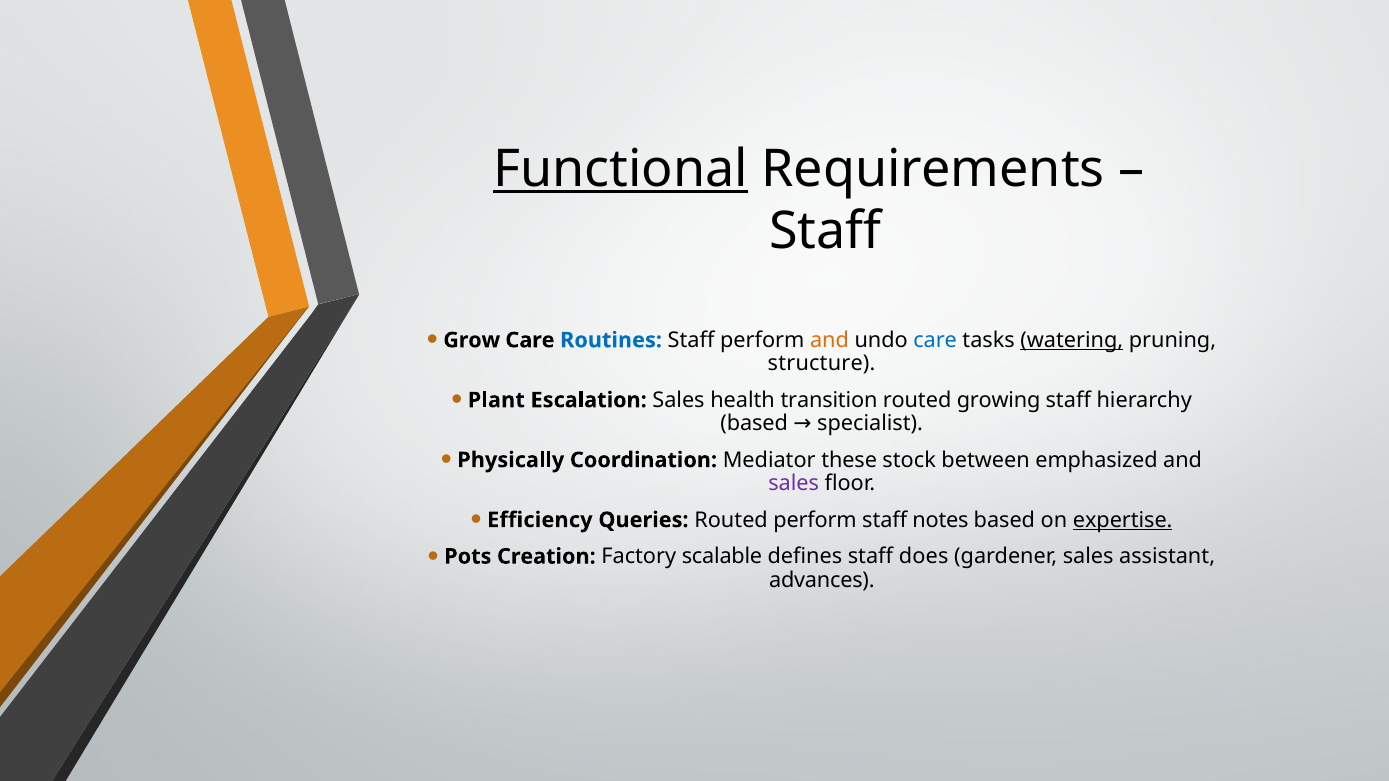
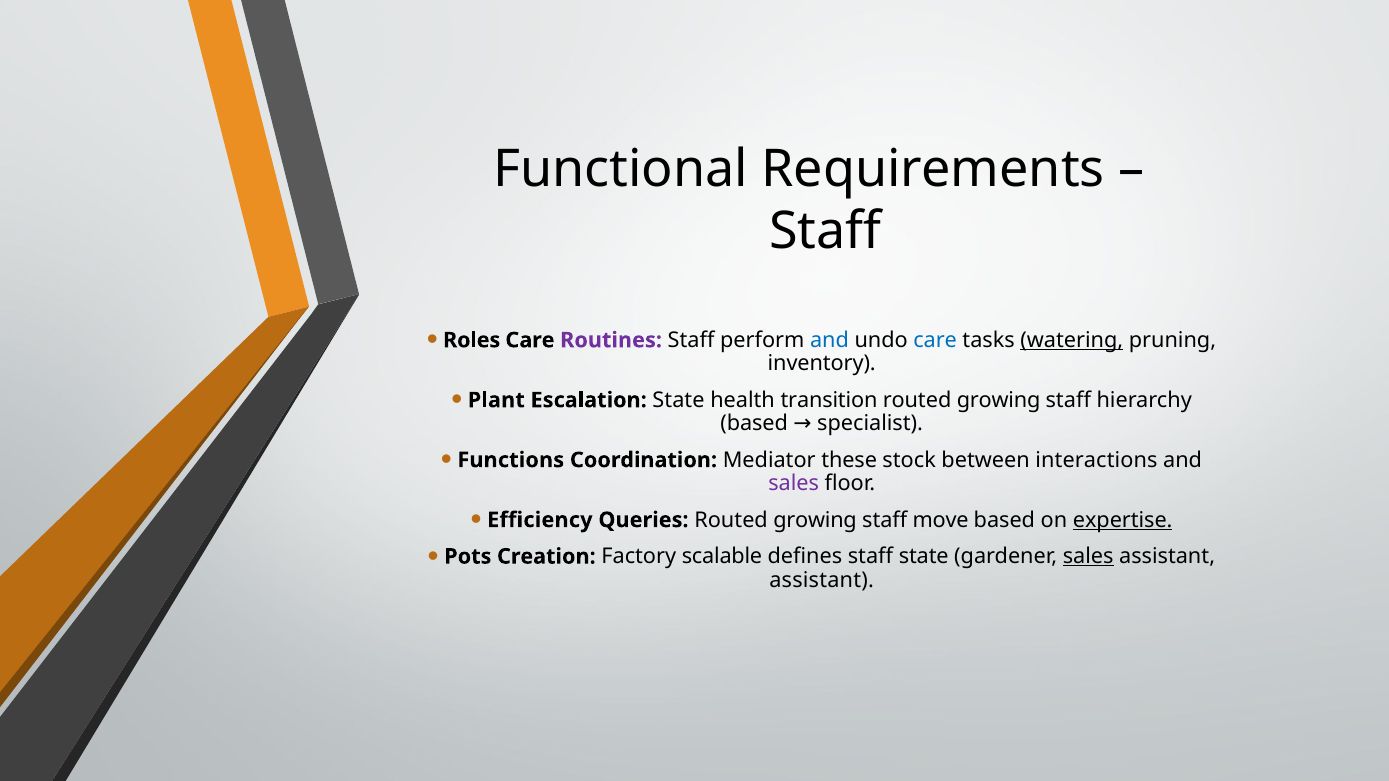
Functional underline: present -> none (621, 169)
Grow: Grow -> Roles (472, 340)
Routines colour: blue -> purple (611, 340)
and colour: orange -> blue (829, 340)
structure: structure -> inventory (822, 364)
Escalation Sales: Sales -> State (679, 400)
Physically: Physically -> Functions (511, 460)
emphasized: emphasized -> interactions (1096, 460)
Queries Routed perform: perform -> growing (815, 520)
notes: notes -> move (941, 520)
staff does: does -> state (924, 557)
sales underline: none -> present (1088, 557)
advances: advances -> assistant (822, 580)
